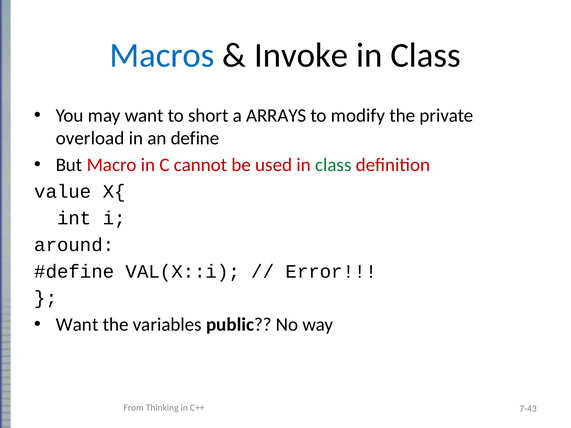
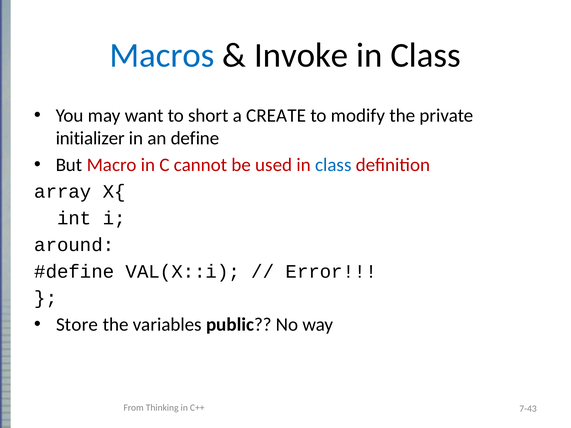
ARRAYS: ARRAYS -> CREATE (276, 116)
overload: overload -> initializer (90, 138)
class colour: green -> blue (333, 165)
value: value -> array (63, 192)
Want: Want -> Store (77, 325)
